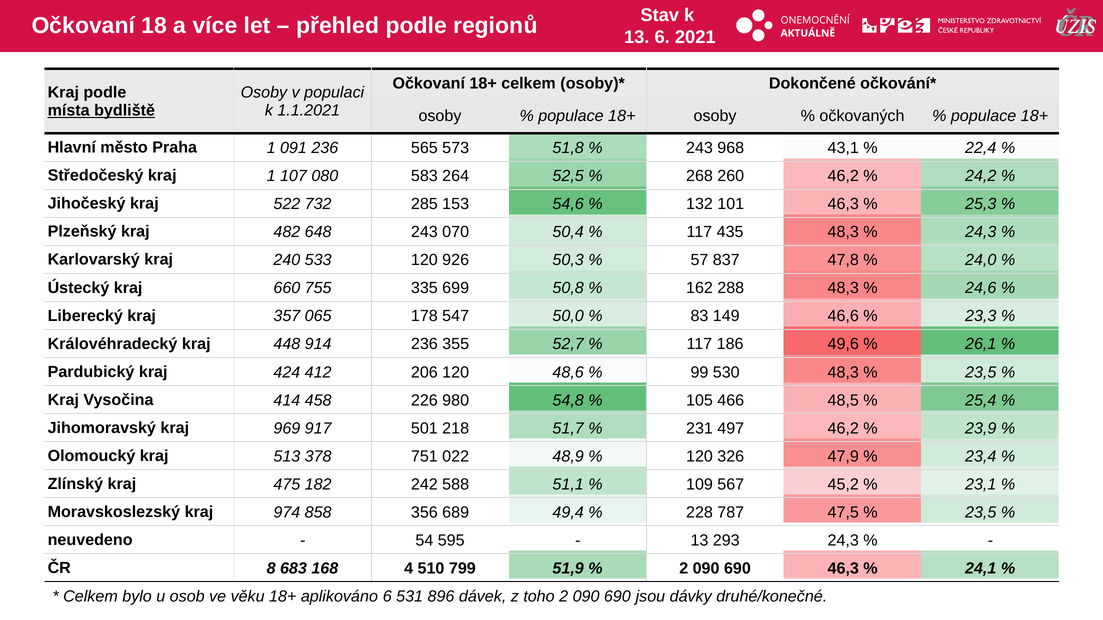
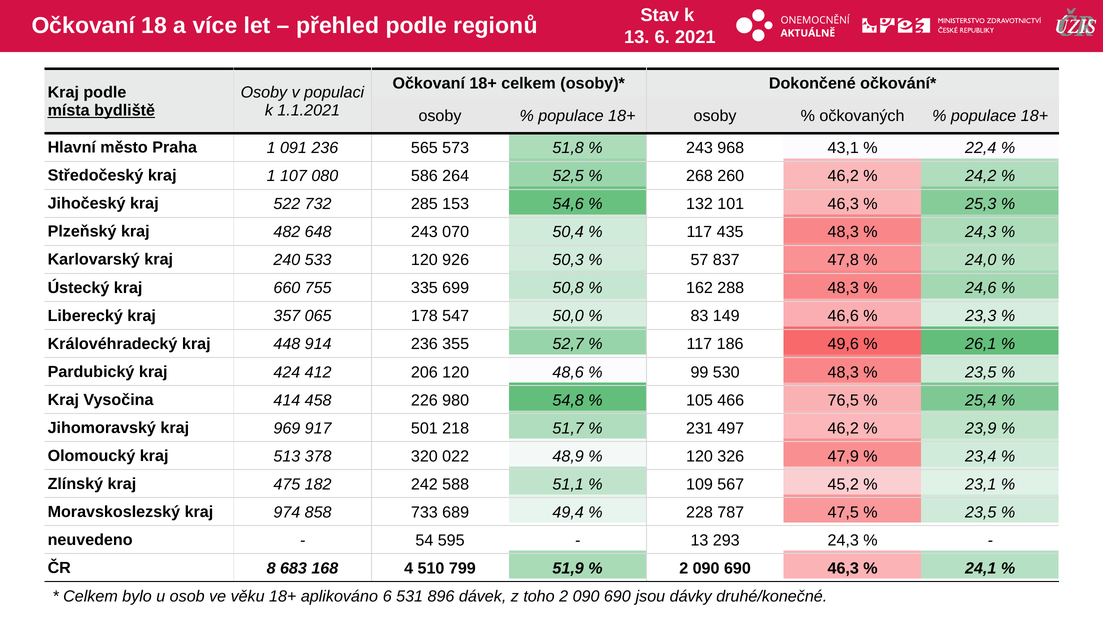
583: 583 -> 586 (424, 176)
48,5: 48,5 -> 76,5 (843, 400)
751: 751 -> 320 (424, 457)
356: 356 -> 733 (424, 513)
